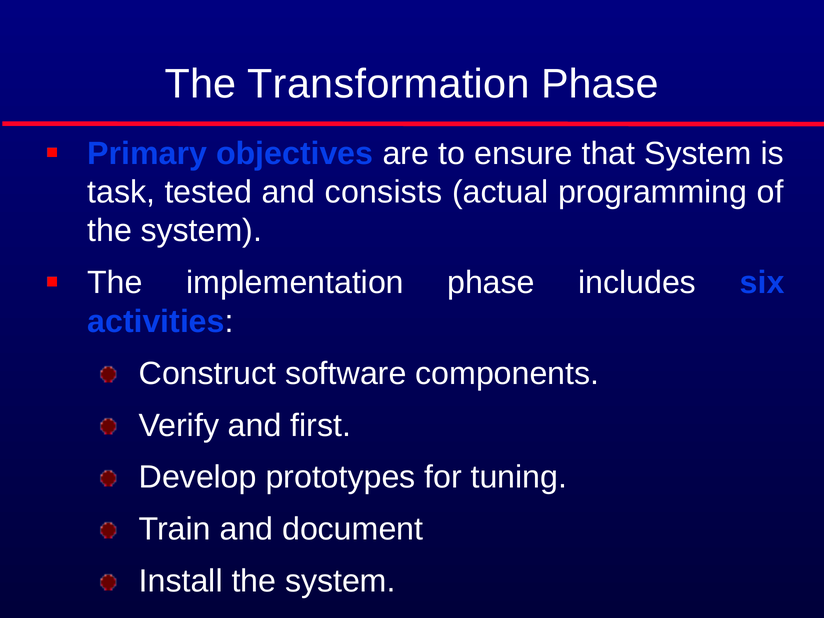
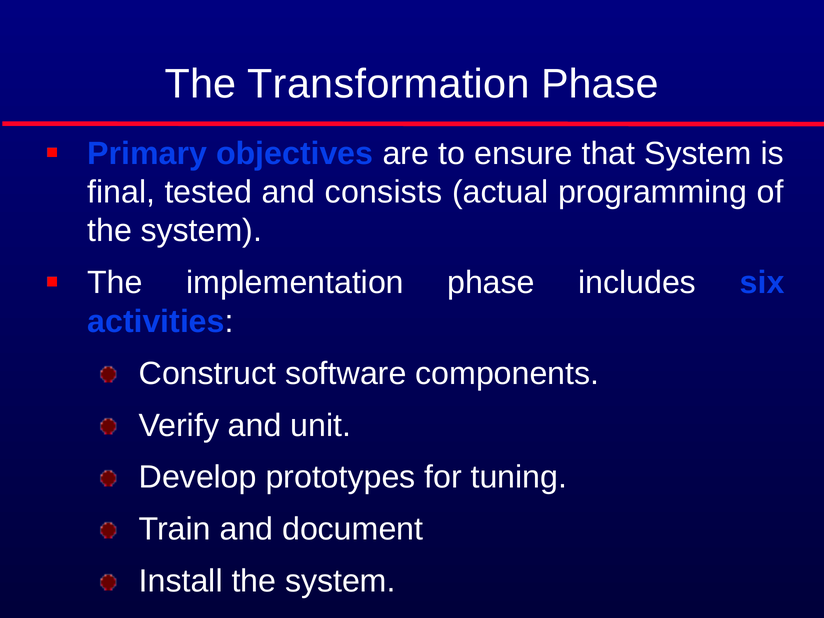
task: task -> final (121, 192)
first: first -> unit (321, 426)
